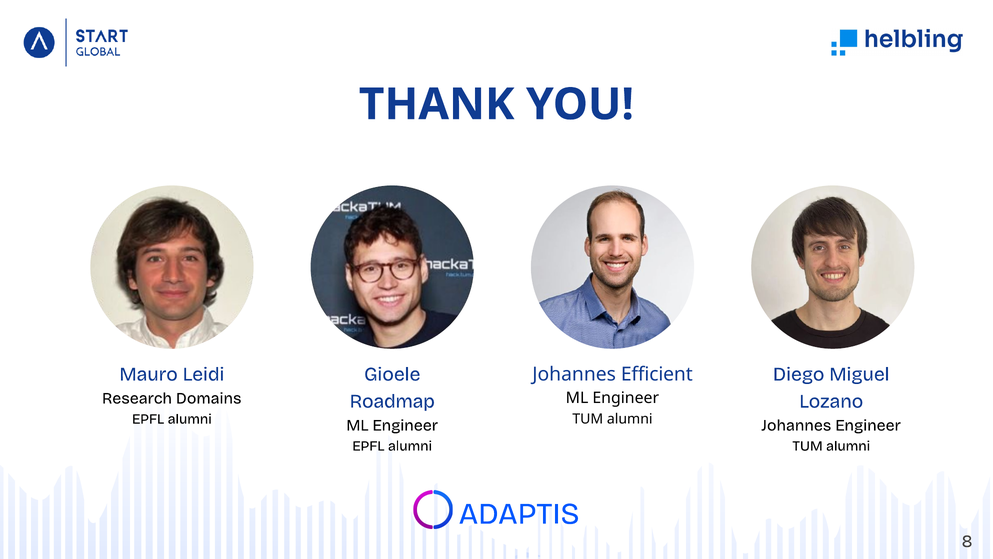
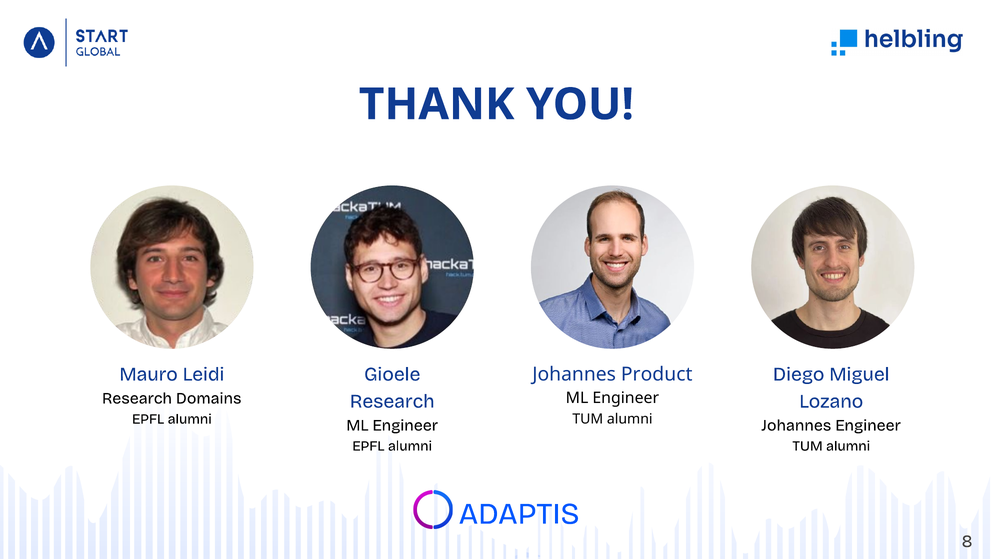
Efficient: Efficient -> Product (657, 374)
Roadmap: Roadmap -> Research (392, 401)
